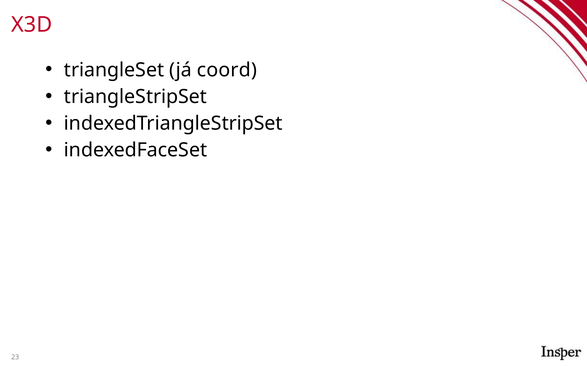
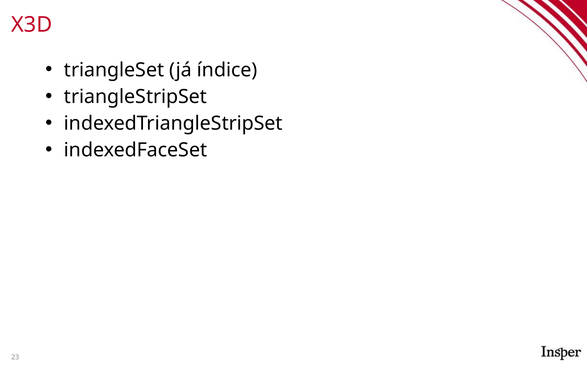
coord: coord -> índice (227, 70)
